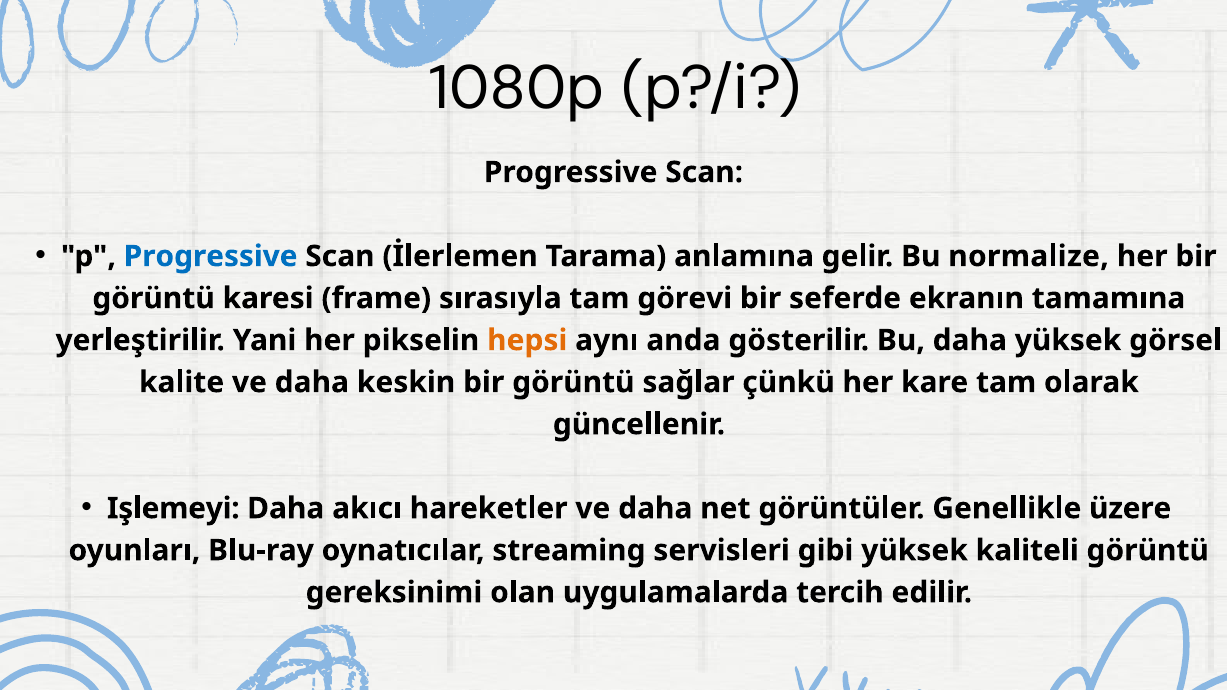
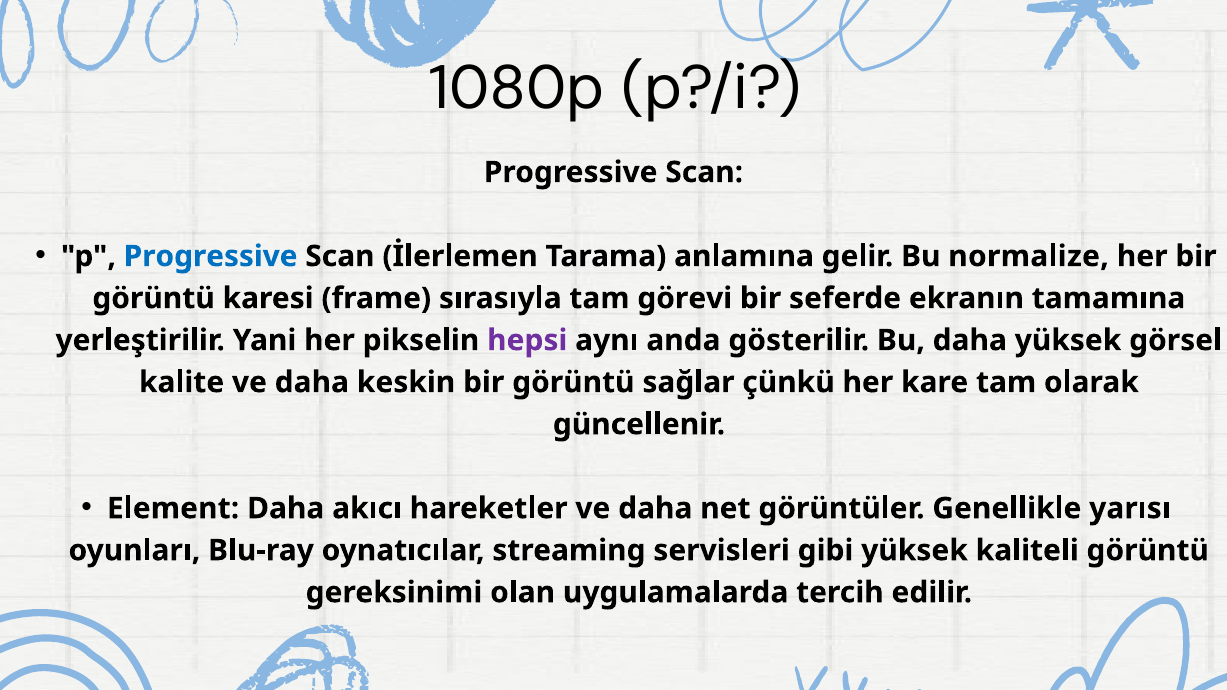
hepsi colour: orange -> purple (527, 340)
Işlemeyi: Işlemeyi -> Element (173, 509)
üzere: üzere -> yarısı (1130, 509)
